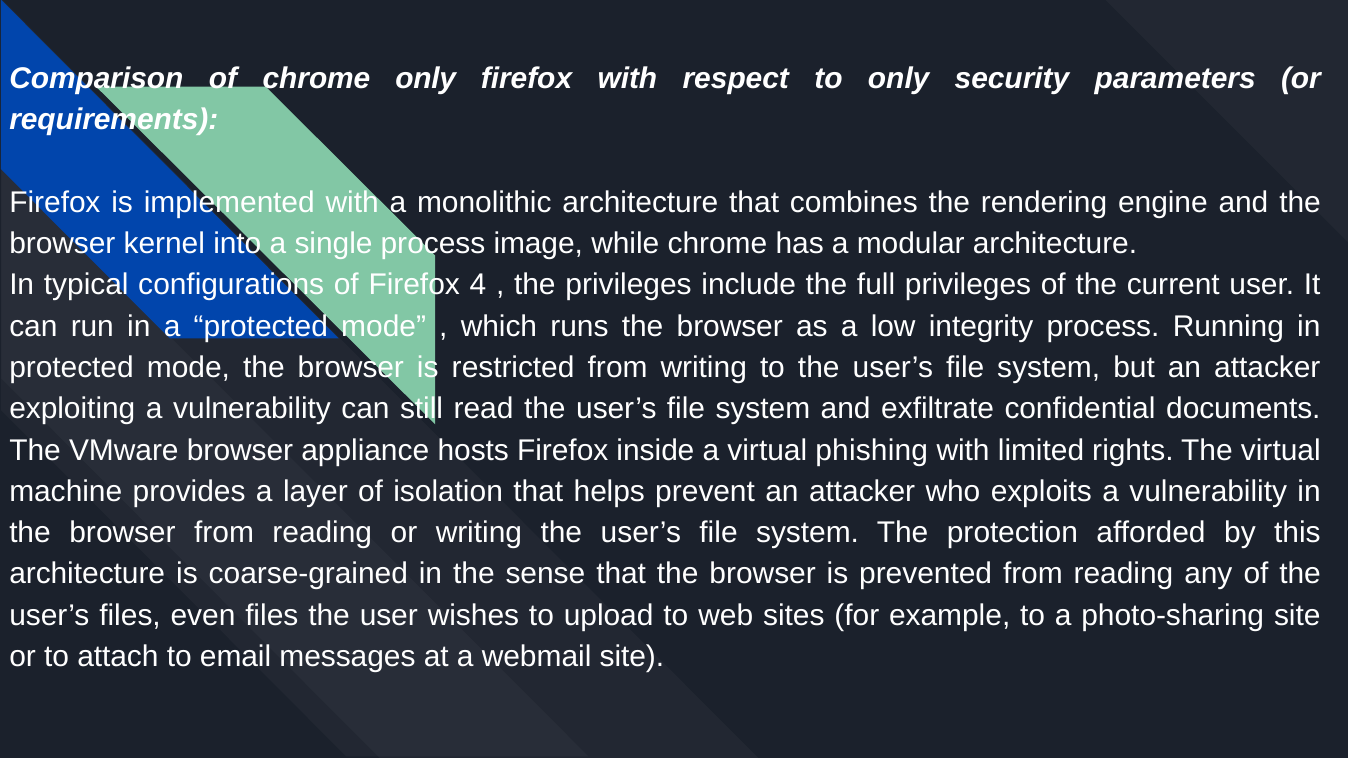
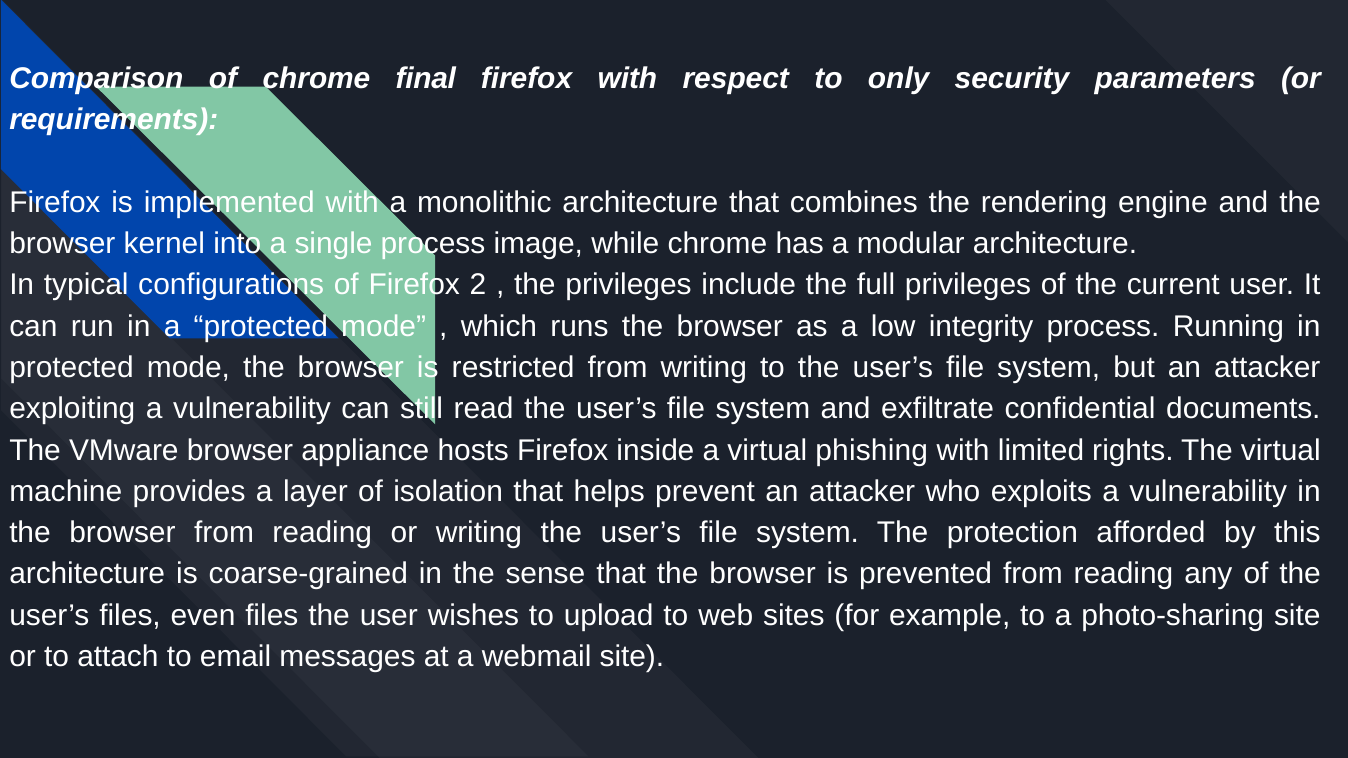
chrome only: only -> final (426, 79)
4: 4 -> 2 (478, 285)
